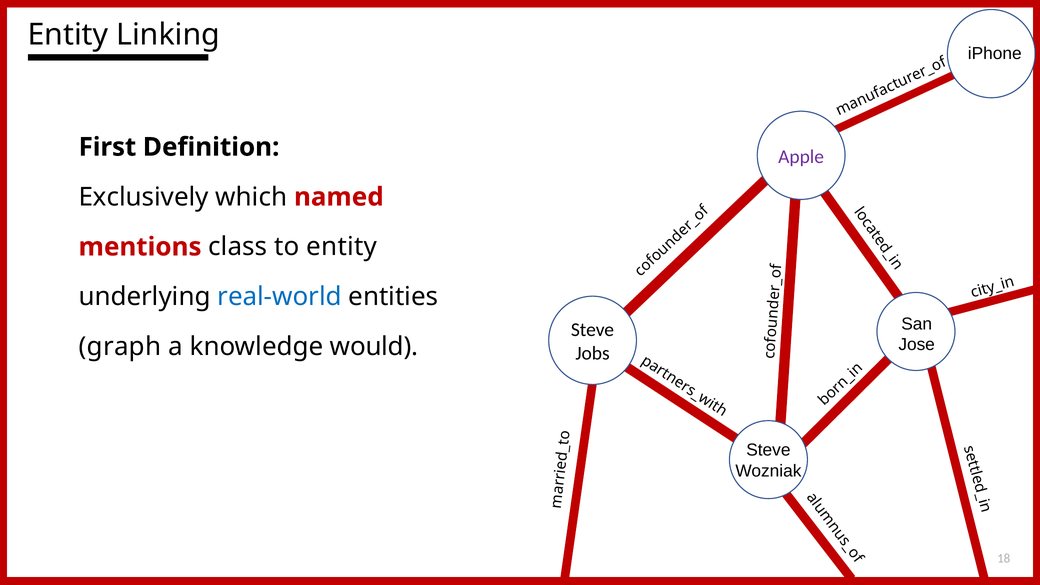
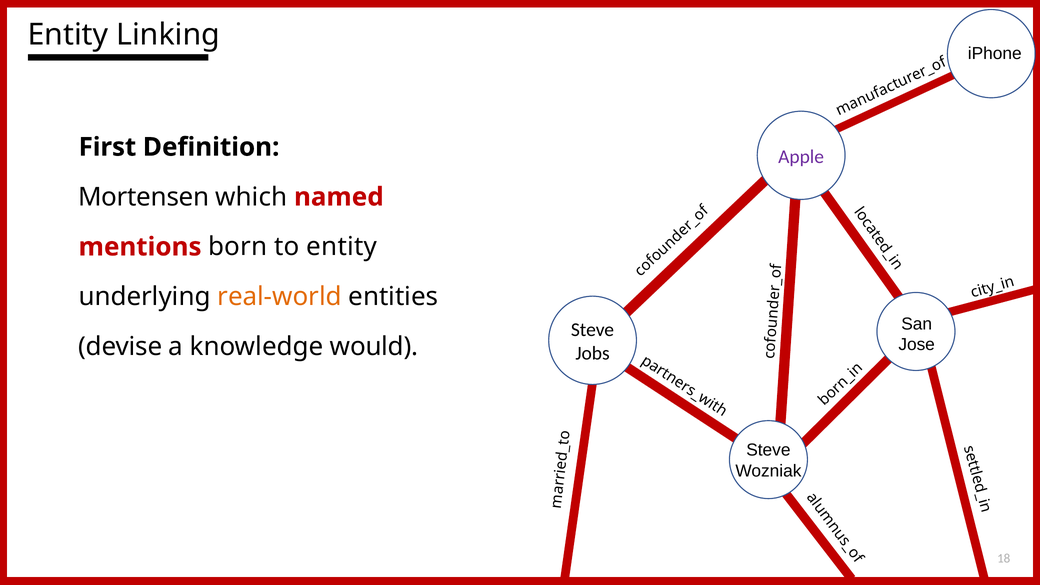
Exclusively: Exclusively -> Mortensen (144, 197)
class: class -> born (238, 247)
real-world colour: blue -> orange (280, 297)
graph: graph -> devise (120, 347)
